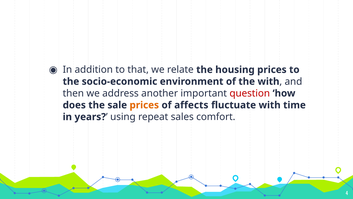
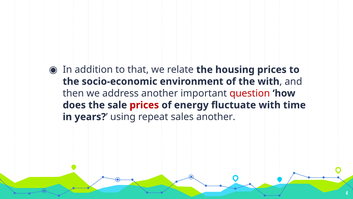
prices colour: orange -> red (144, 105)
affects: affects -> energy (191, 105)
sales comfort: comfort -> another (216, 117)
